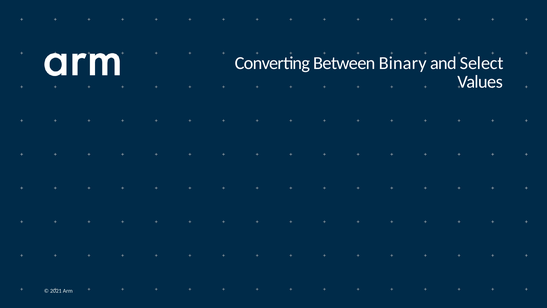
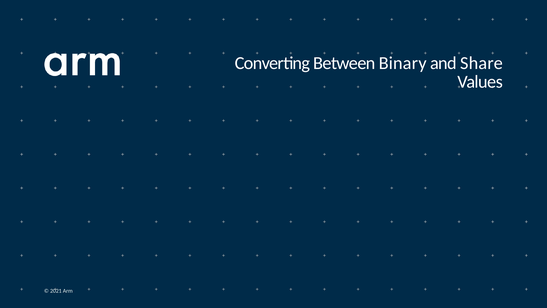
Select: Select -> Share (482, 63)
